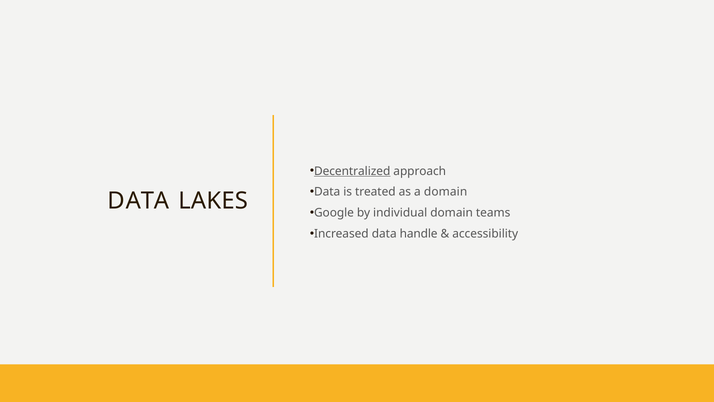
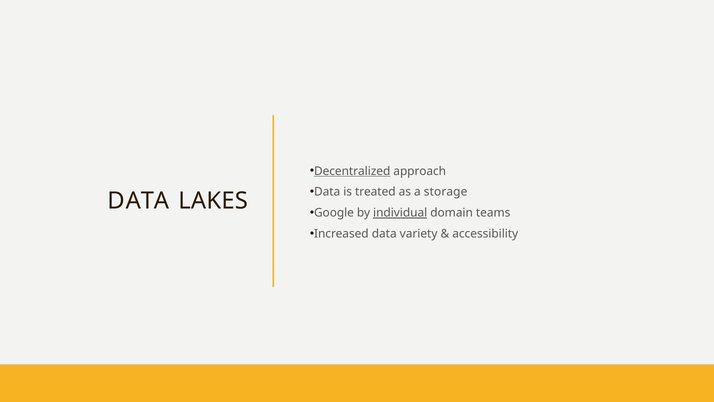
a domain: domain -> storage (446, 192)
individual underline: none -> present (400, 213)
handle: handle -> variety (419, 234)
